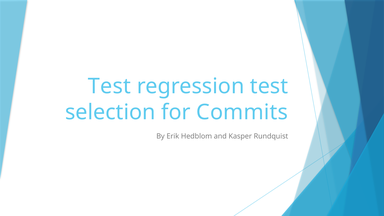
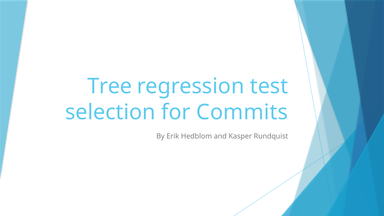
Test: Test -> Tree (110, 86)
